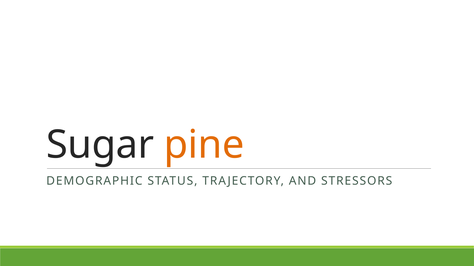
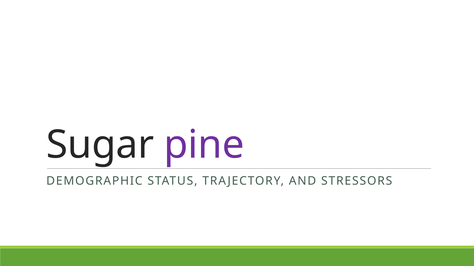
pine colour: orange -> purple (204, 145)
